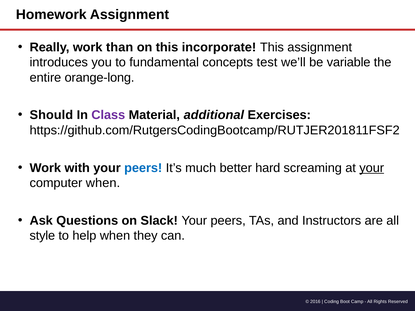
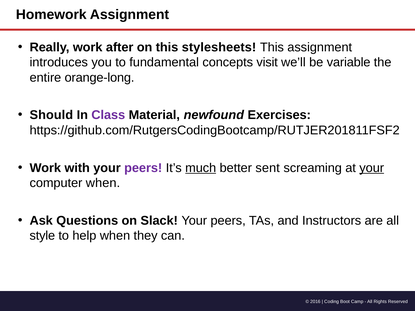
than: than -> after (120, 47)
incorporate: incorporate -> stylesheets (219, 47)
test: test -> visit (267, 62)
additional: additional -> newfound (214, 115)
peers colour: blue -> purple (143, 168)
much underline: none -> present (201, 168)
hard: hard -> sent (268, 168)
